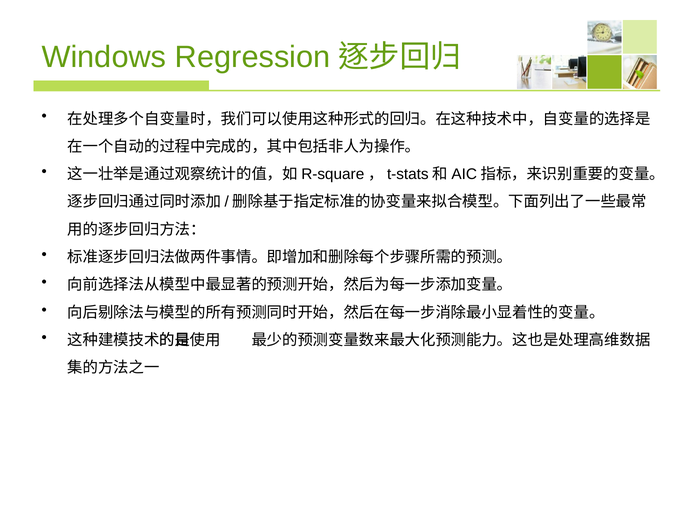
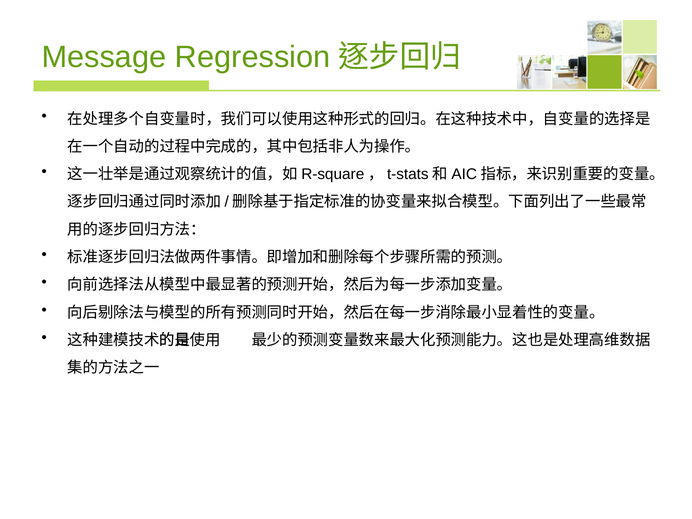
Windows: Windows -> Message (104, 57)
